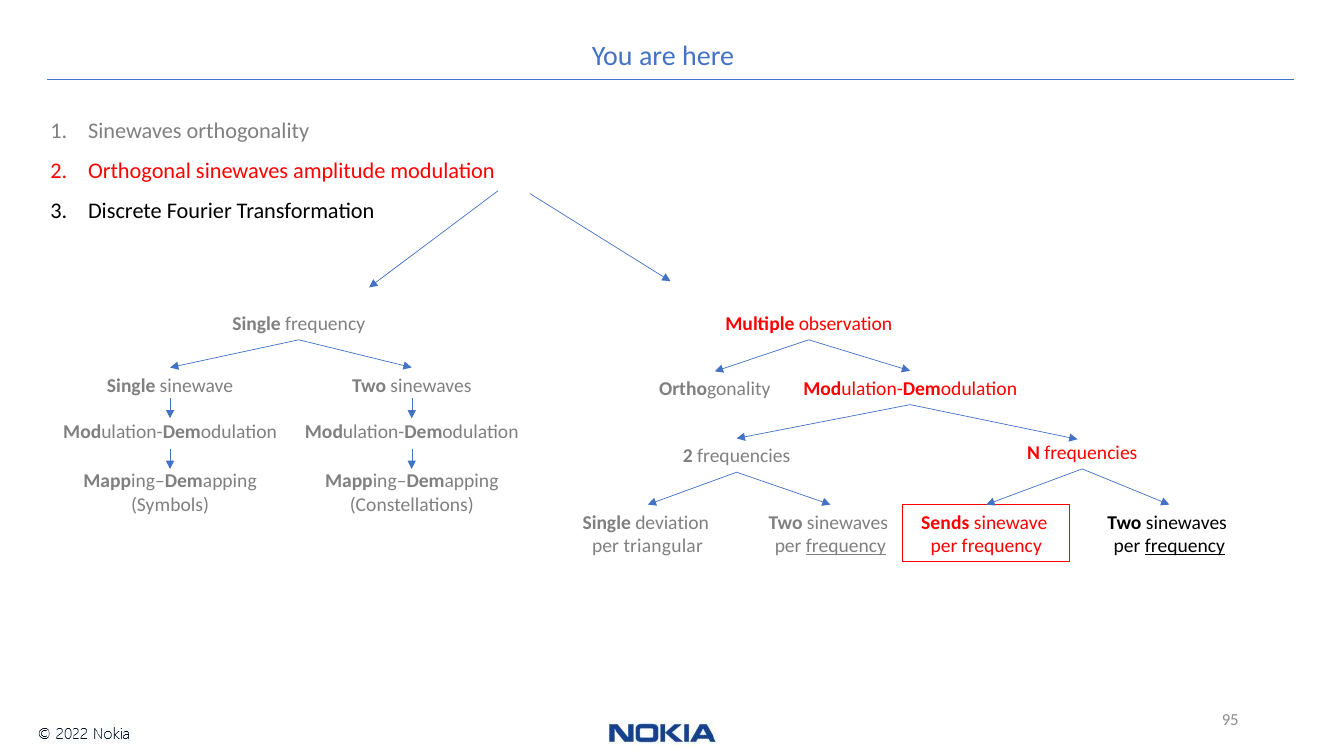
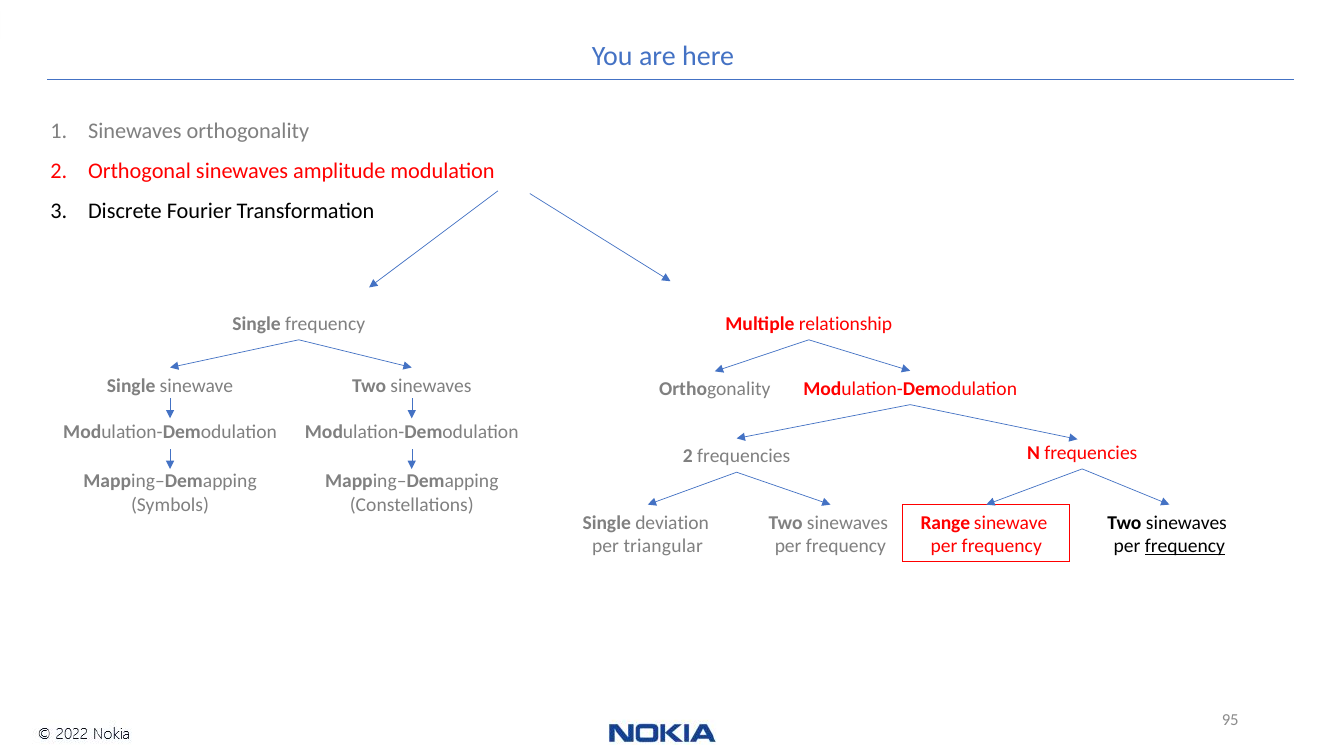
observation: observation -> relationship (845, 324)
Sends: Sends -> Range (945, 523)
frequency underline: present -> none (846, 546)
